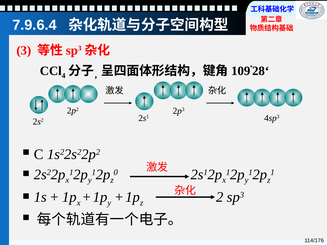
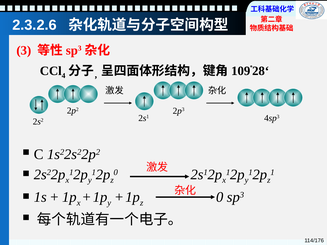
7.9.6.4: 7.9.6.4 -> 2.3.2.6 (34, 25)
2: 2 -> 0 (220, 197)
